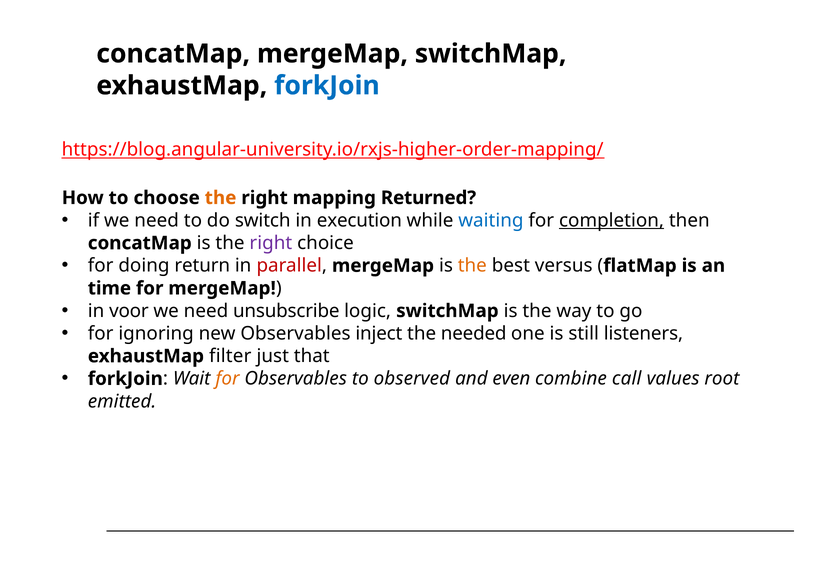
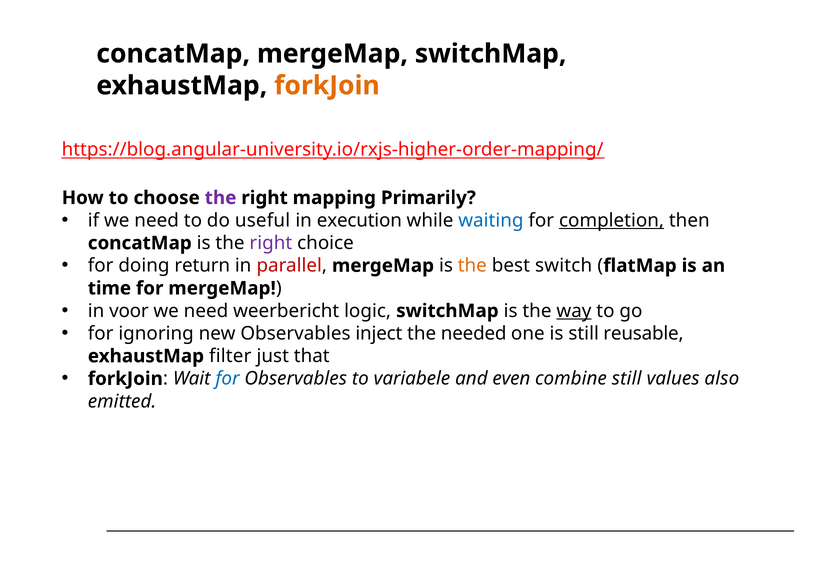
forkJoin colour: blue -> orange (327, 86)
the colour: orange -> purple (221, 198)
Returned: Returned -> Primarily (428, 198)
switch: switch -> useful (263, 220)
versus: versus -> switch (564, 266)
unsubscribe: unsubscribe -> weerbericht (286, 311)
way underline: none -> present (574, 311)
listeners: listeners -> reusable (643, 333)
for colour: orange -> blue (228, 379)
observed: observed -> variabele (412, 379)
combine call: call -> still (627, 379)
root: root -> also (722, 379)
